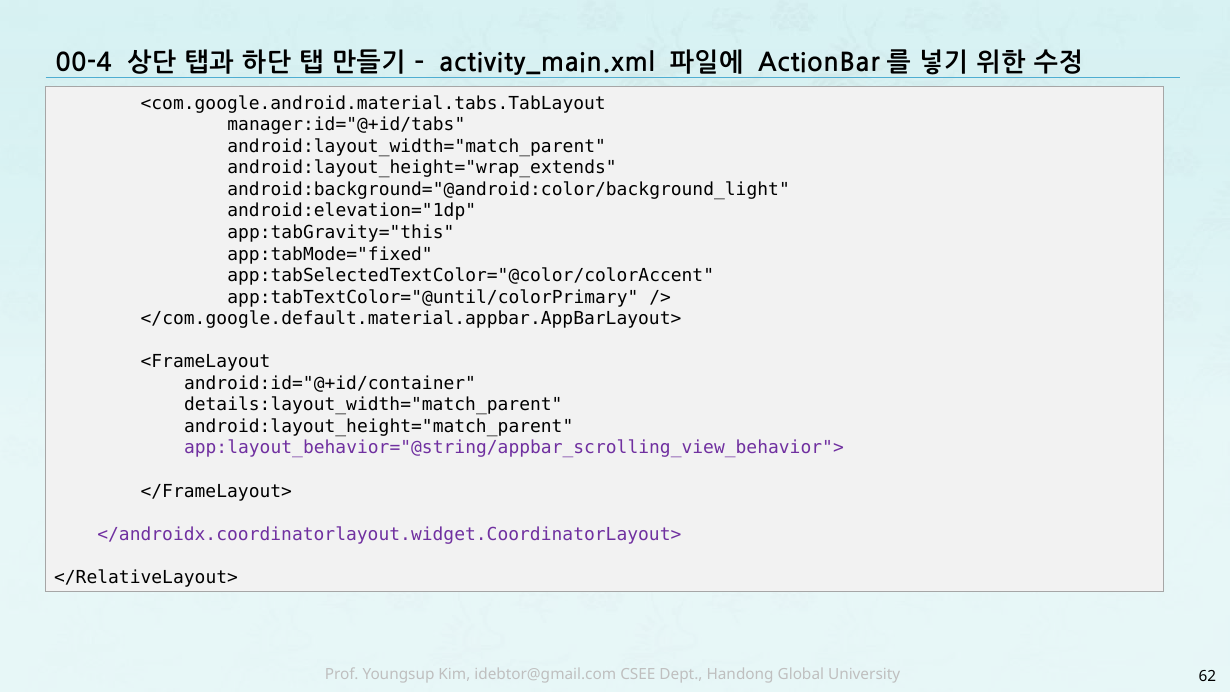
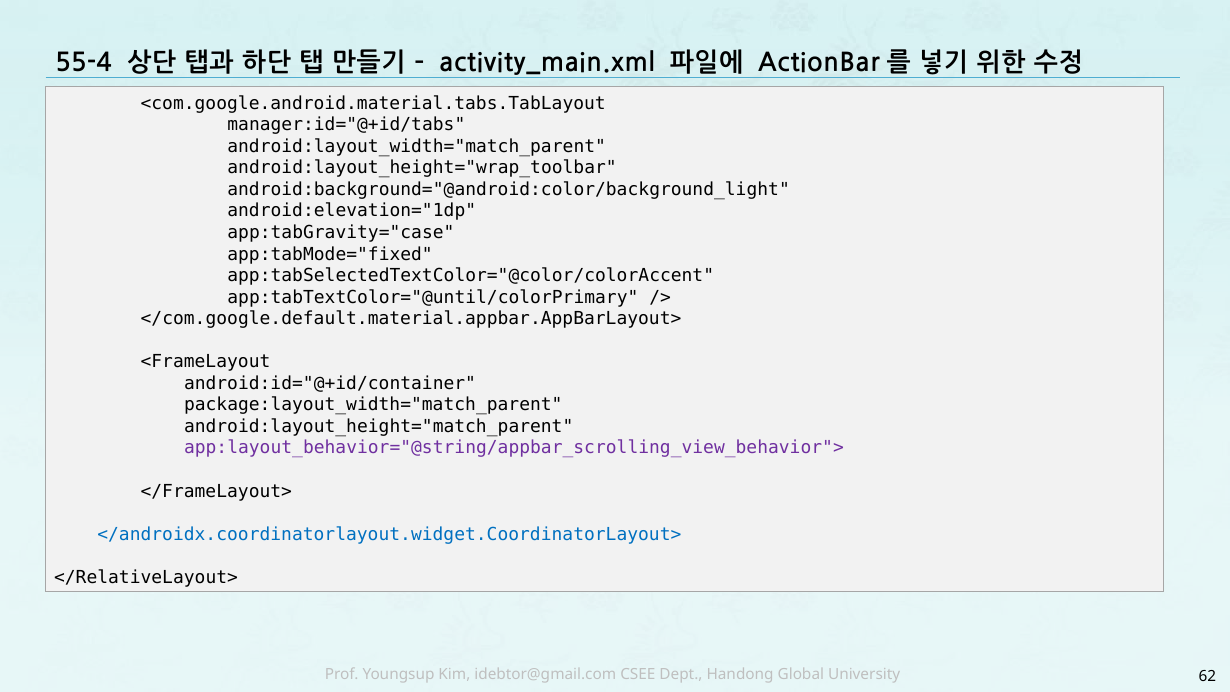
00-4: 00-4 -> 55-4 (84, 63)
android:layout_height="wrap_extends: android:layout_height="wrap_extends -> android:layout_height="wrap_toolbar (422, 168)
app:tabGravity="this: app:tabGravity="this -> app:tabGravity="case (341, 233)
details:layout_width="match_parent: details:layout_width="match_parent -> package:layout_width="match_parent (373, 405)
</androidx.coordinatorlayout.widget.CoordinatorLayout> colour: purple -> blue (389, 534)
